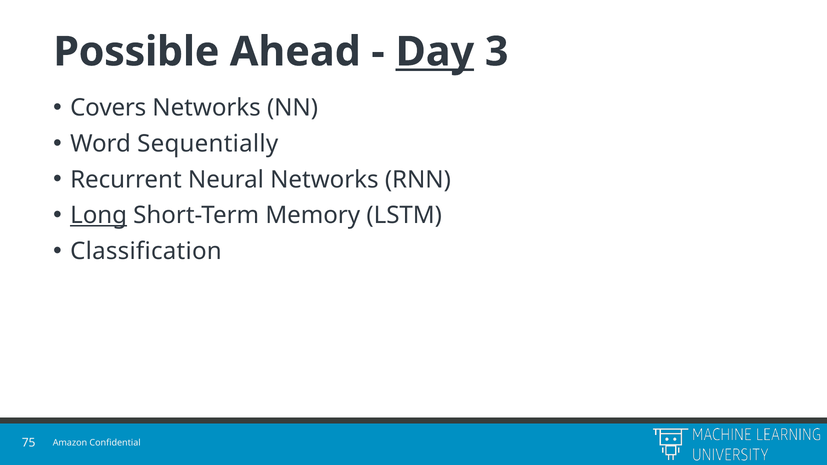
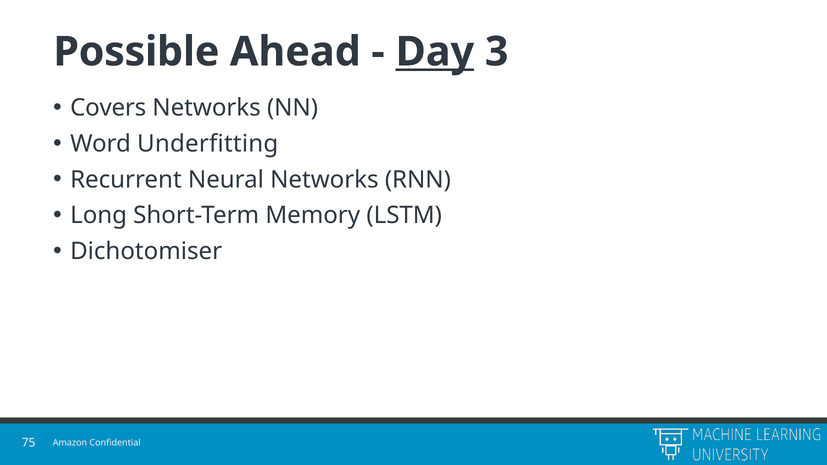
Sequentially: Sequentially -> Underfitting (208, 144)
Long underline: present -> none (99, 216)
Classification: Classification -> Dichotomiser (146, 252)
